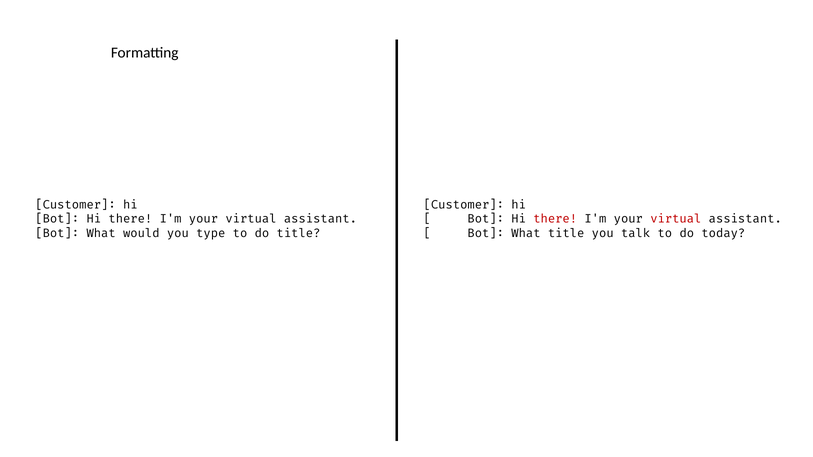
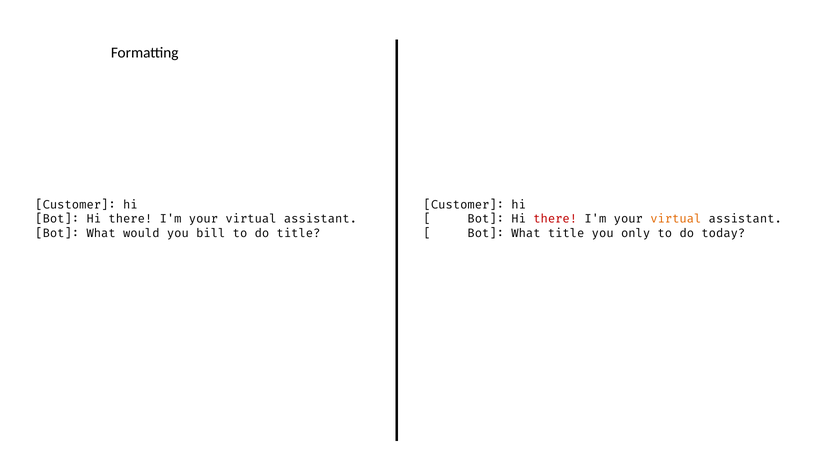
virtual colour: red -> orange (676, 219)
type: type -> bill (211, 233)
talk: talk -> only (636, 233)
